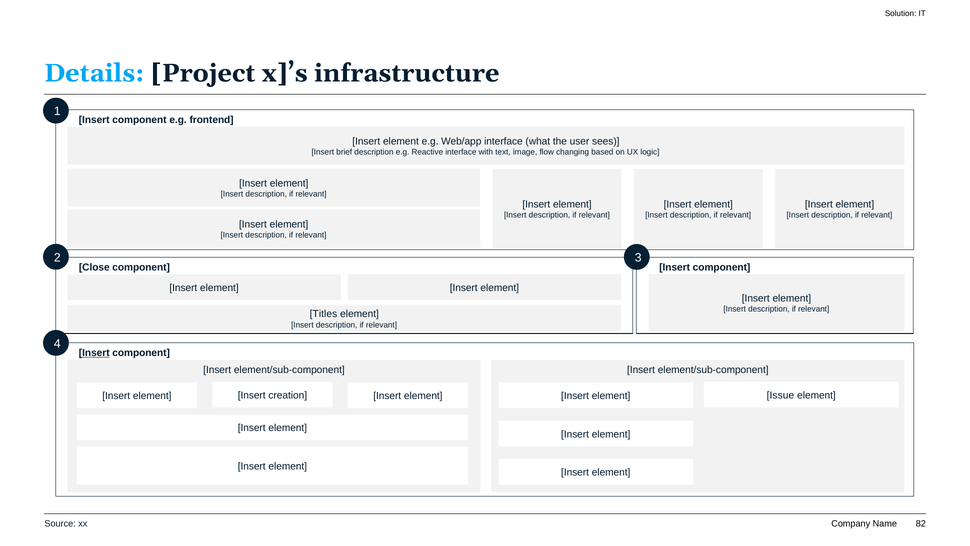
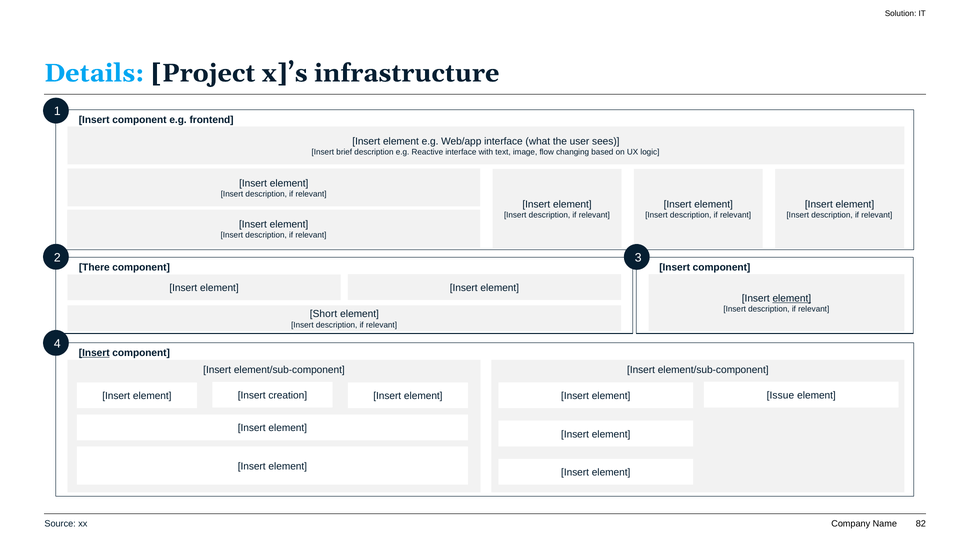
Close: Close -> There (94, 267)
element underline: none -> present (792, 298)
Titles: Titles -> Short (323, 314)
